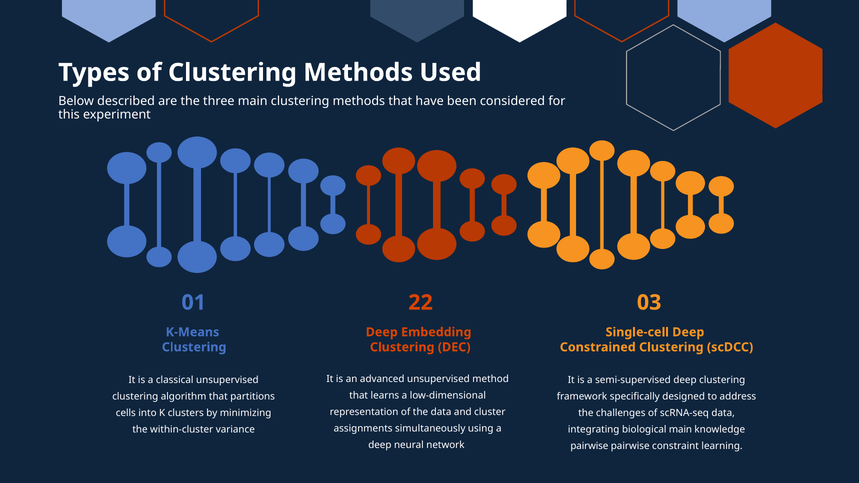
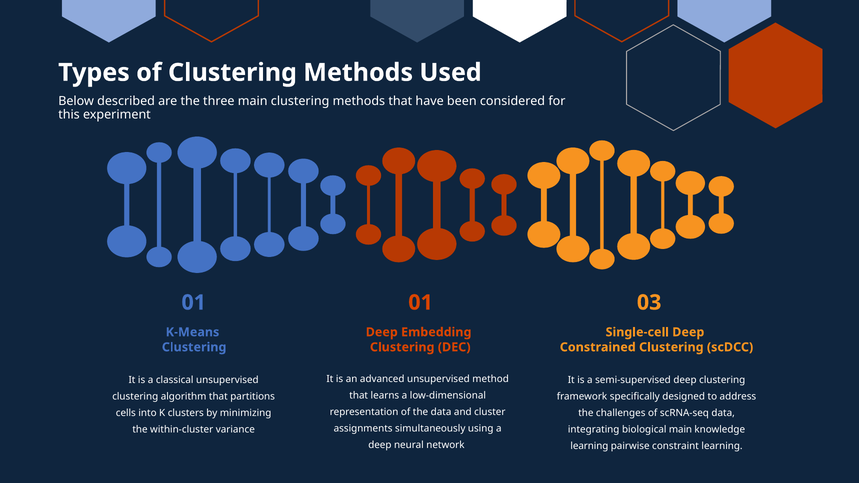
01 22: 22 -> 01 (421, 303)
pairwise: pairwise -> learning (589, 446)
